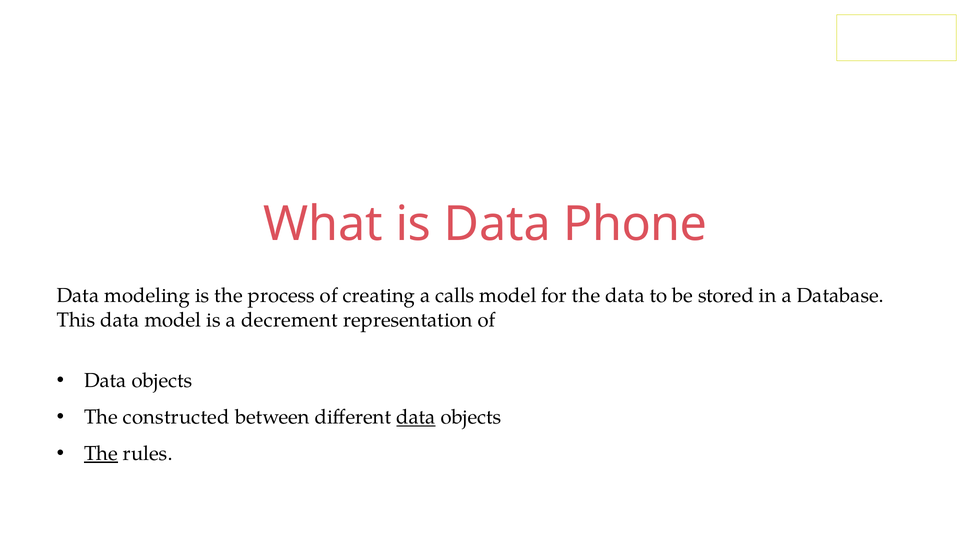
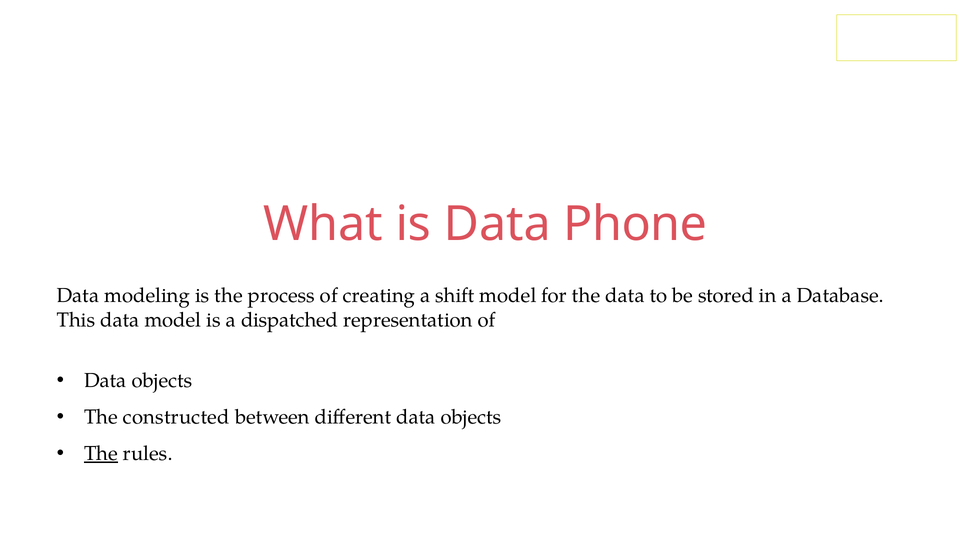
calls: calls -> shift (455, 296)
decrement: decrement -> dispatched (290, 320)
data underline: present -> none (416, 417)
